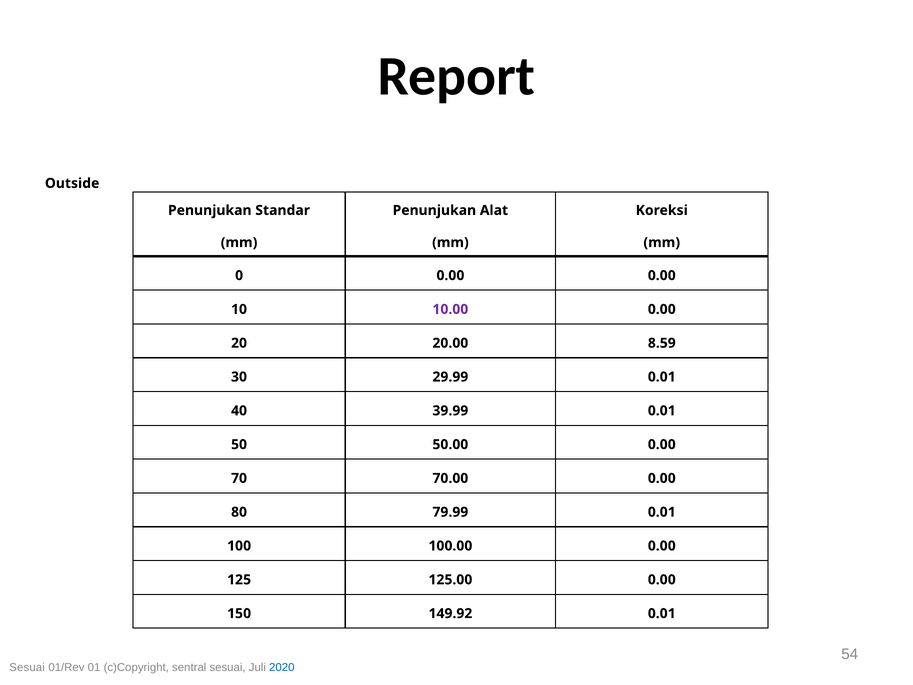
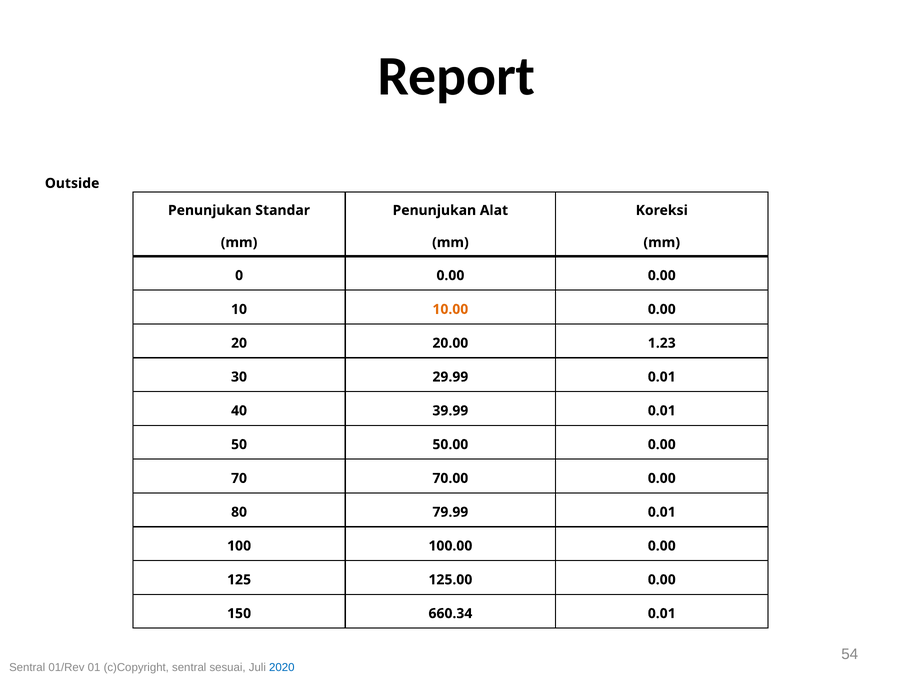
10.00 colour: purple -> orange (450, 309)
8.59: 8.59 -> 1.23 (662, 343)
149.92: 149.92 -> 660.34 (450, 613)
Sesuai: Sesuai -> Sentral (27, 667)
